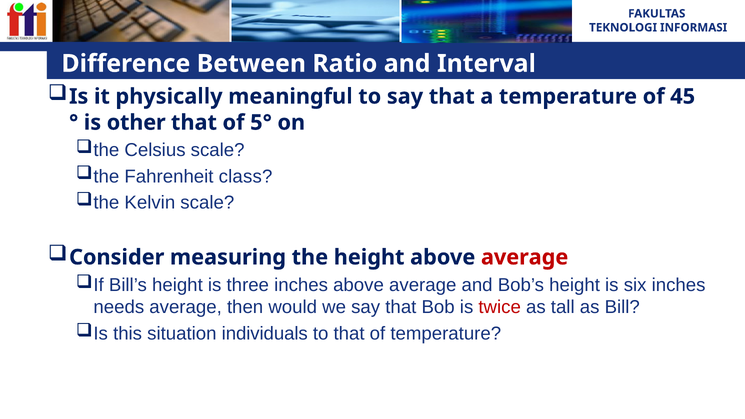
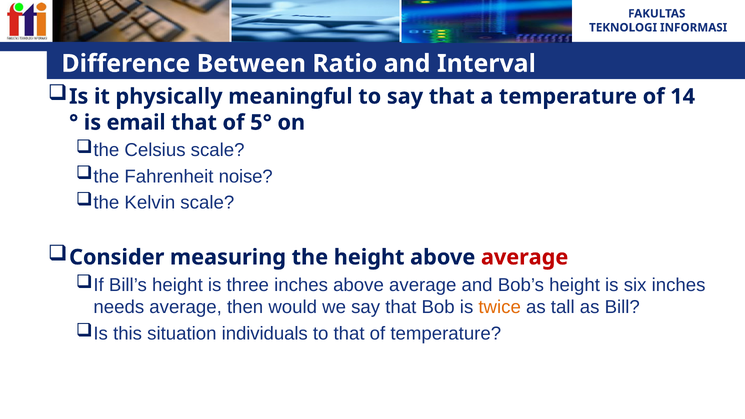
45: 45 -> 14 (683, 97)
other: other -> email (136, 123)
class: class -> noise (246, 176)
twice colour: red -> orange (500, 307)
